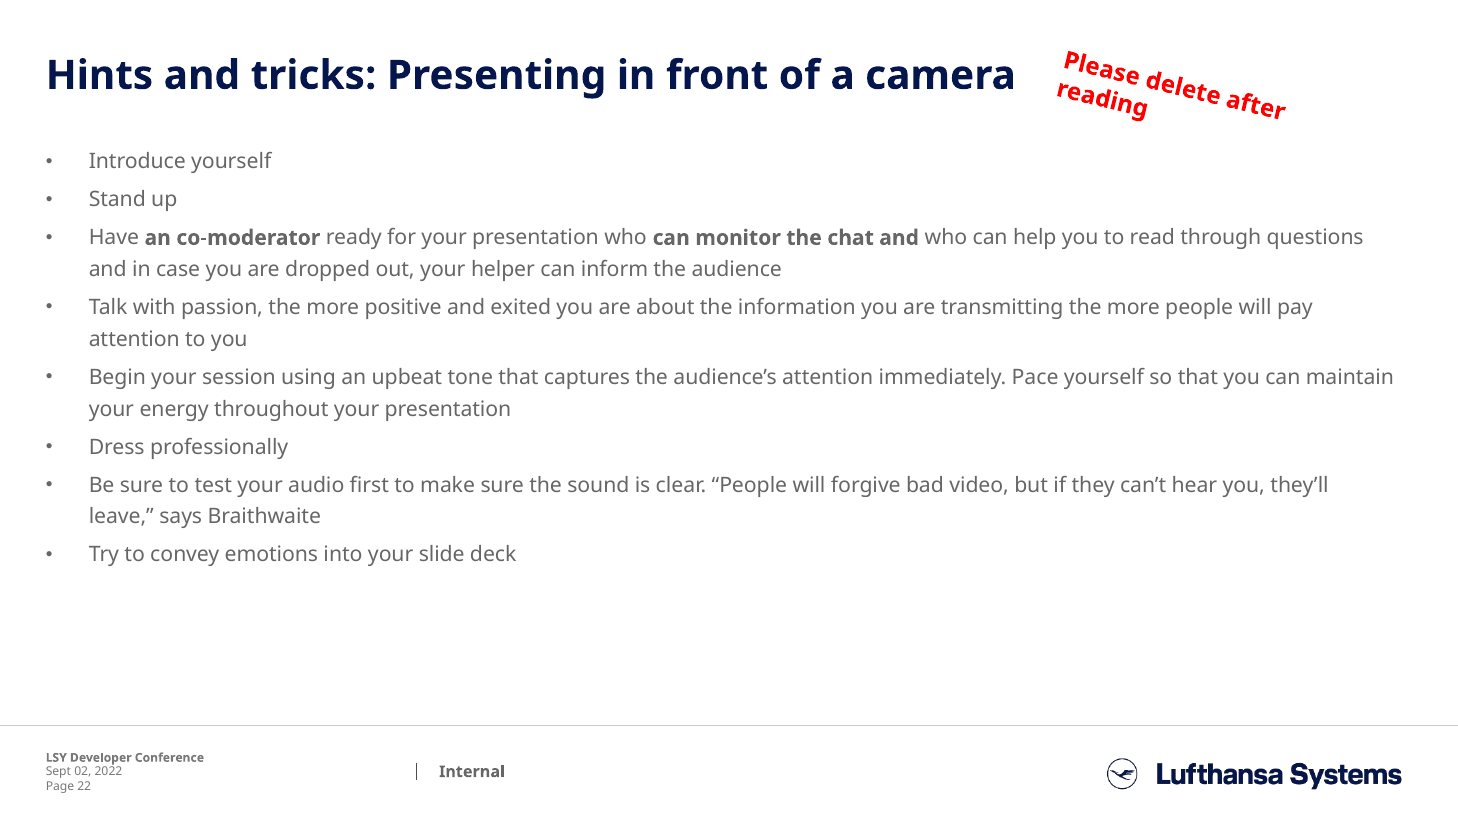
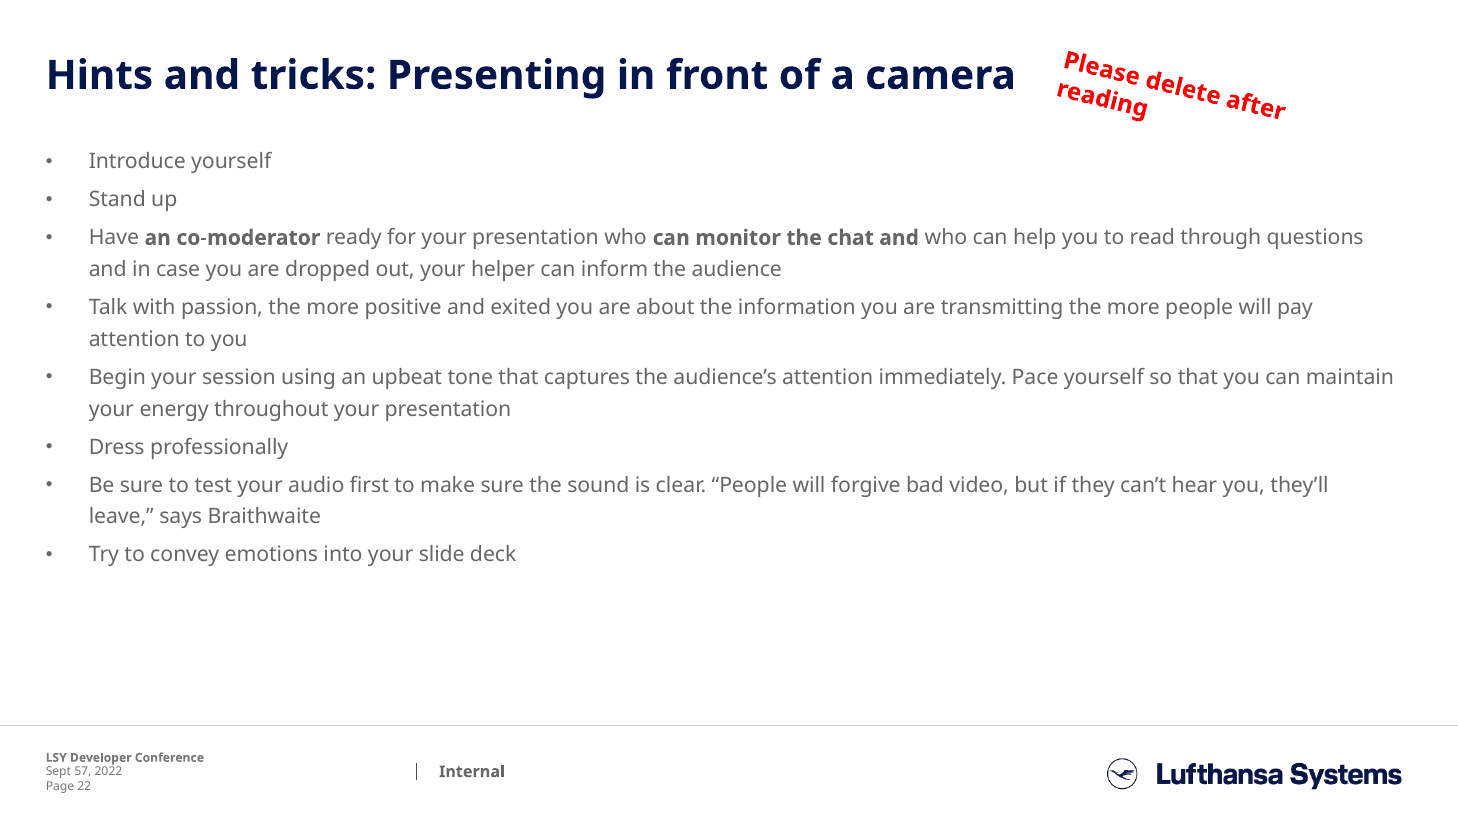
02: 02 -> 57 (83, 772)
